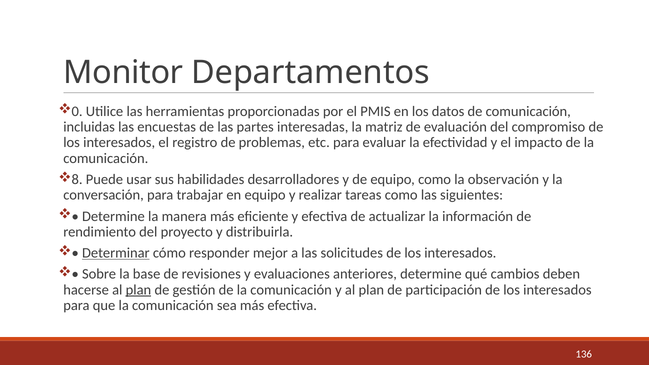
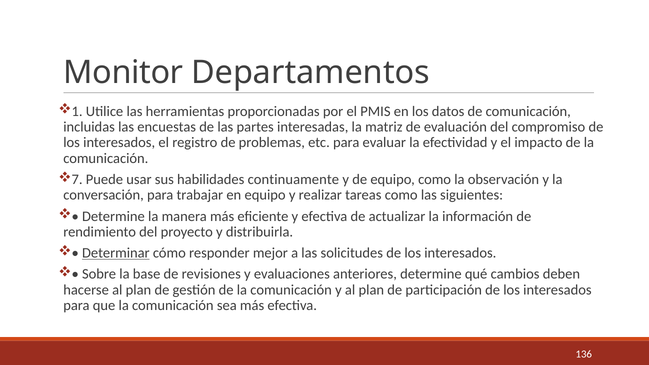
0: 0 -> 1 (77, 111)
8: 8 -> 7 (77, 179)
desarrolladores: desarrolladores -> continuamente (293, 179)
plan underline: present -> none (138, 290)
